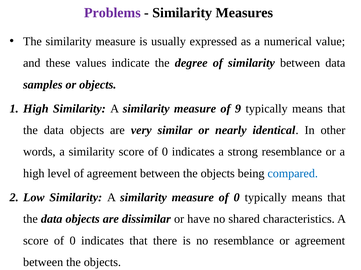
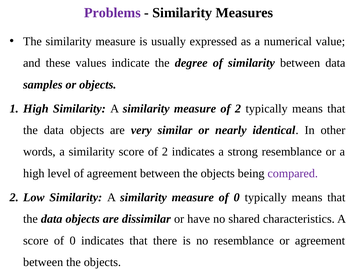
measure of 9: 9 -> 2 (238, 109)
similarity score of 0: 0 -> 2 (165, 152)
compared colour: blue -> purple (293, 174)
